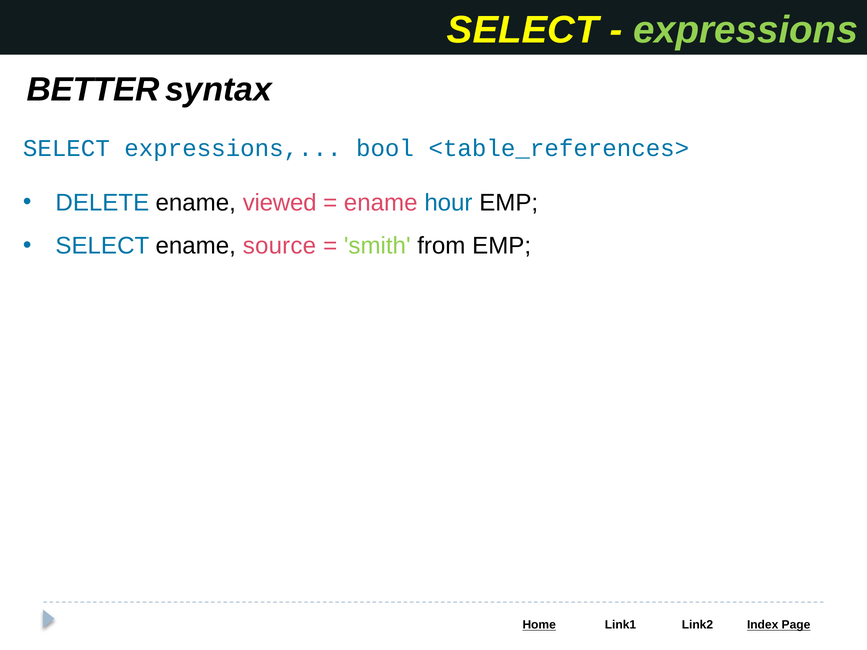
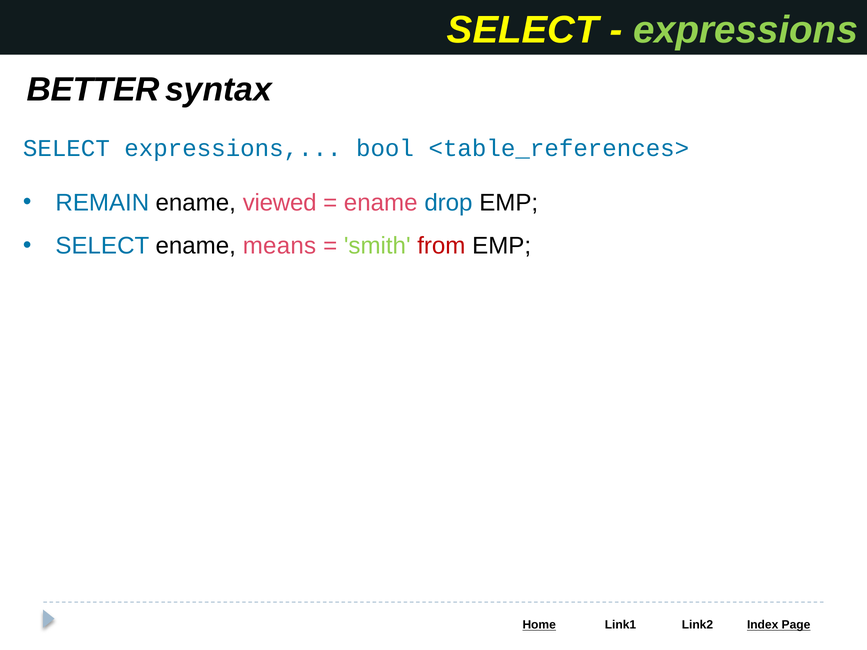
DELETE: DELETE -> REMAIN (102, 203)
hour: hour -> drop (448, 203)
source: source -> means (279, 246)
from colour: black -> red (441, 246)
